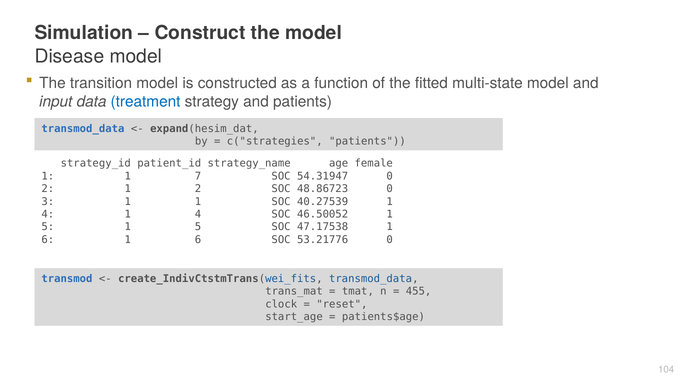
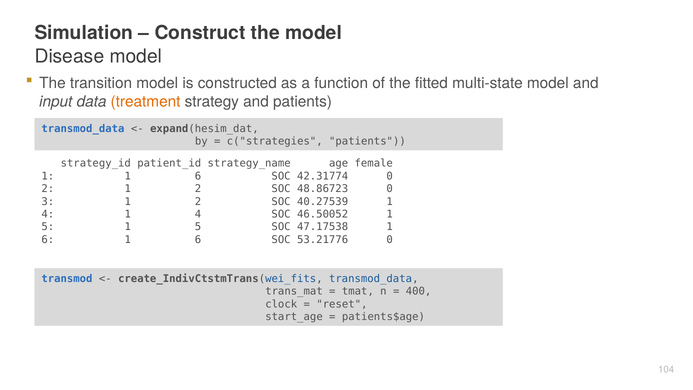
treatment colour: blue -> orange (146, 102)
1 1 7: 7 -> 6 (198, 176)
54.31947: 54.31947 -> 42.31774 (323, 176)
3 1 1: 1 -> 2 (198, 201)
455: 455 -> 400 (419, 291)
